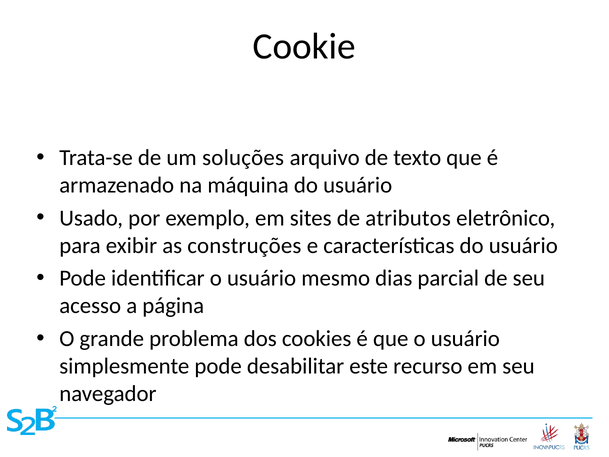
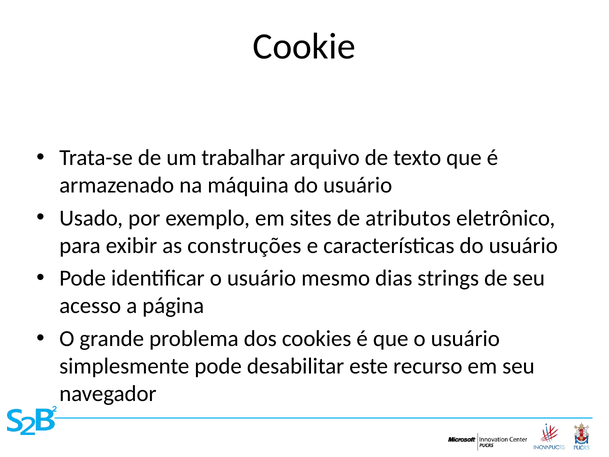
soluções: soluções -> trabalhar (243, 158)
parcial: parcial -> strings (448, 278)
